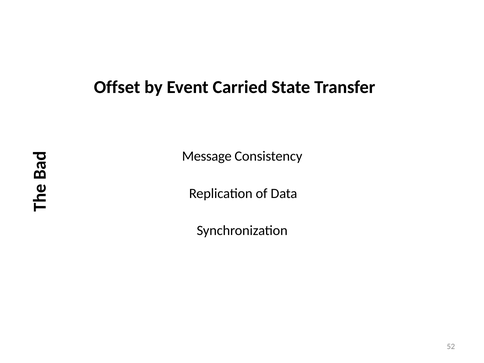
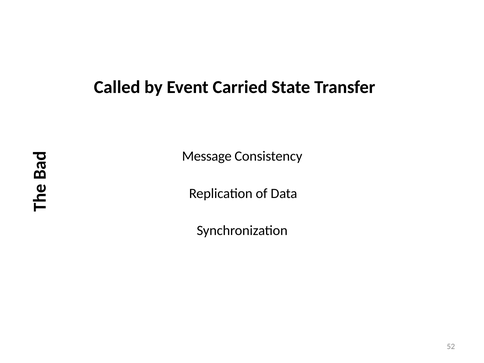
Offset: Offset -> Called (117, 87)
